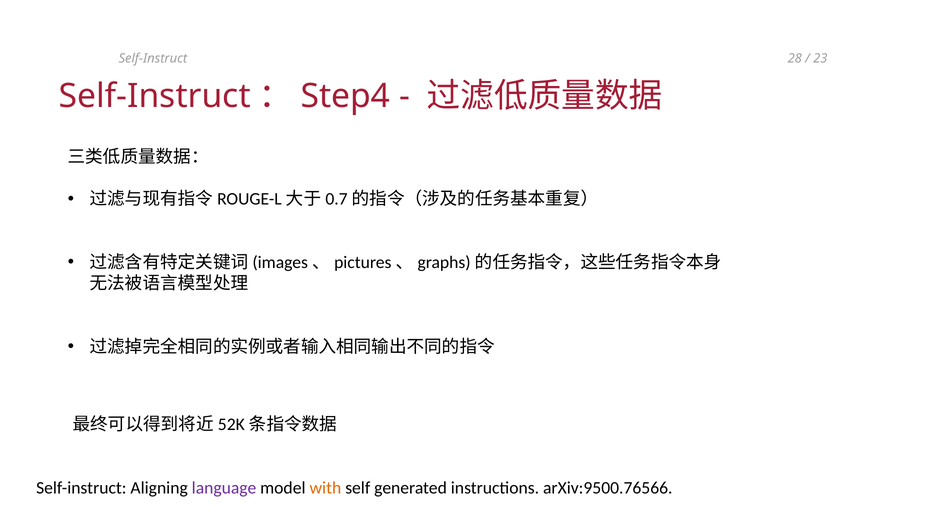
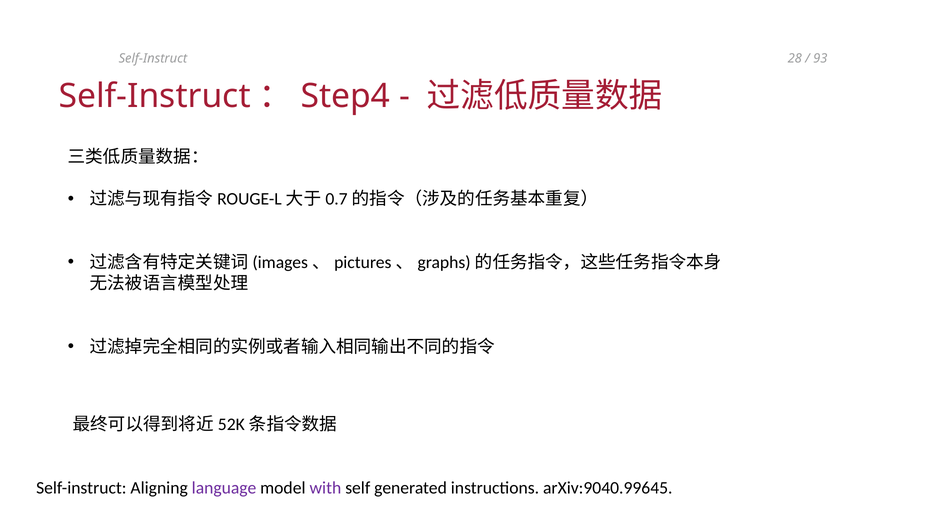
23: 23 -> 93 (820, 59)
with colour: orange -> purple (325, 488)
arXiv:9500.76566: arXiv:9500.76566 -> arXiv:9040.99645 (608, 488)
